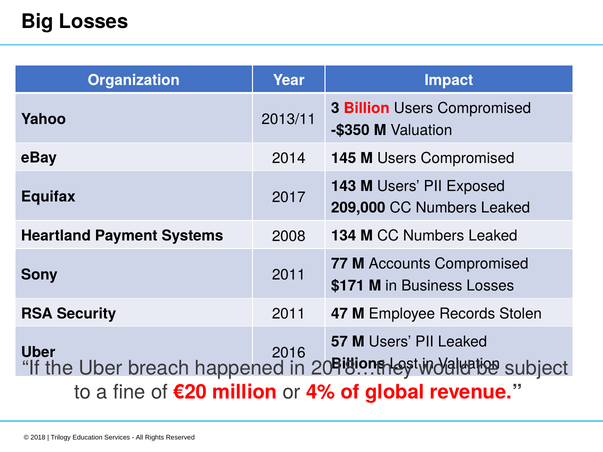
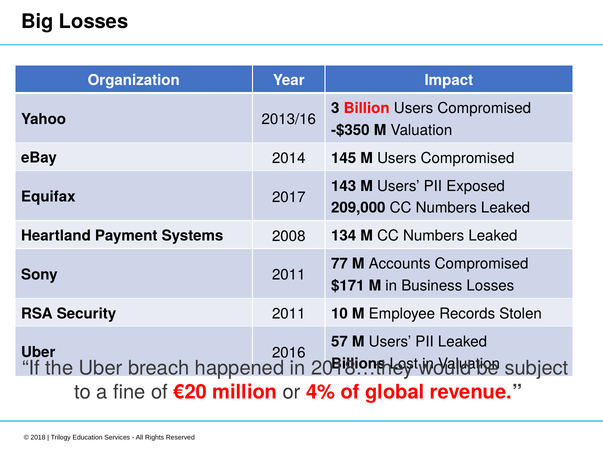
2013/11: 2013/11 -> 2013/16 (289, 119)
47: 47 -> 10 (339, 314)
